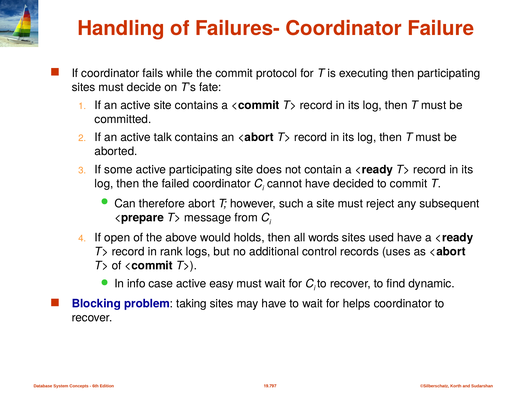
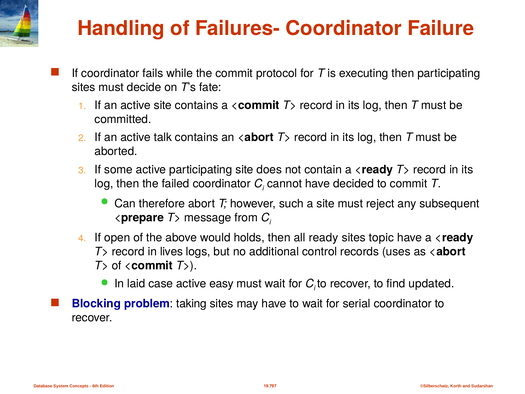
words: words -> ready (324, 237)
used: used -> topic (381, 237)
rank: rank -> lives (171, 251)
info: info -> laid (136, 284)
dynamic: dynamic -> updated (432, 284)
helps: helps -> serial (357, 304)
